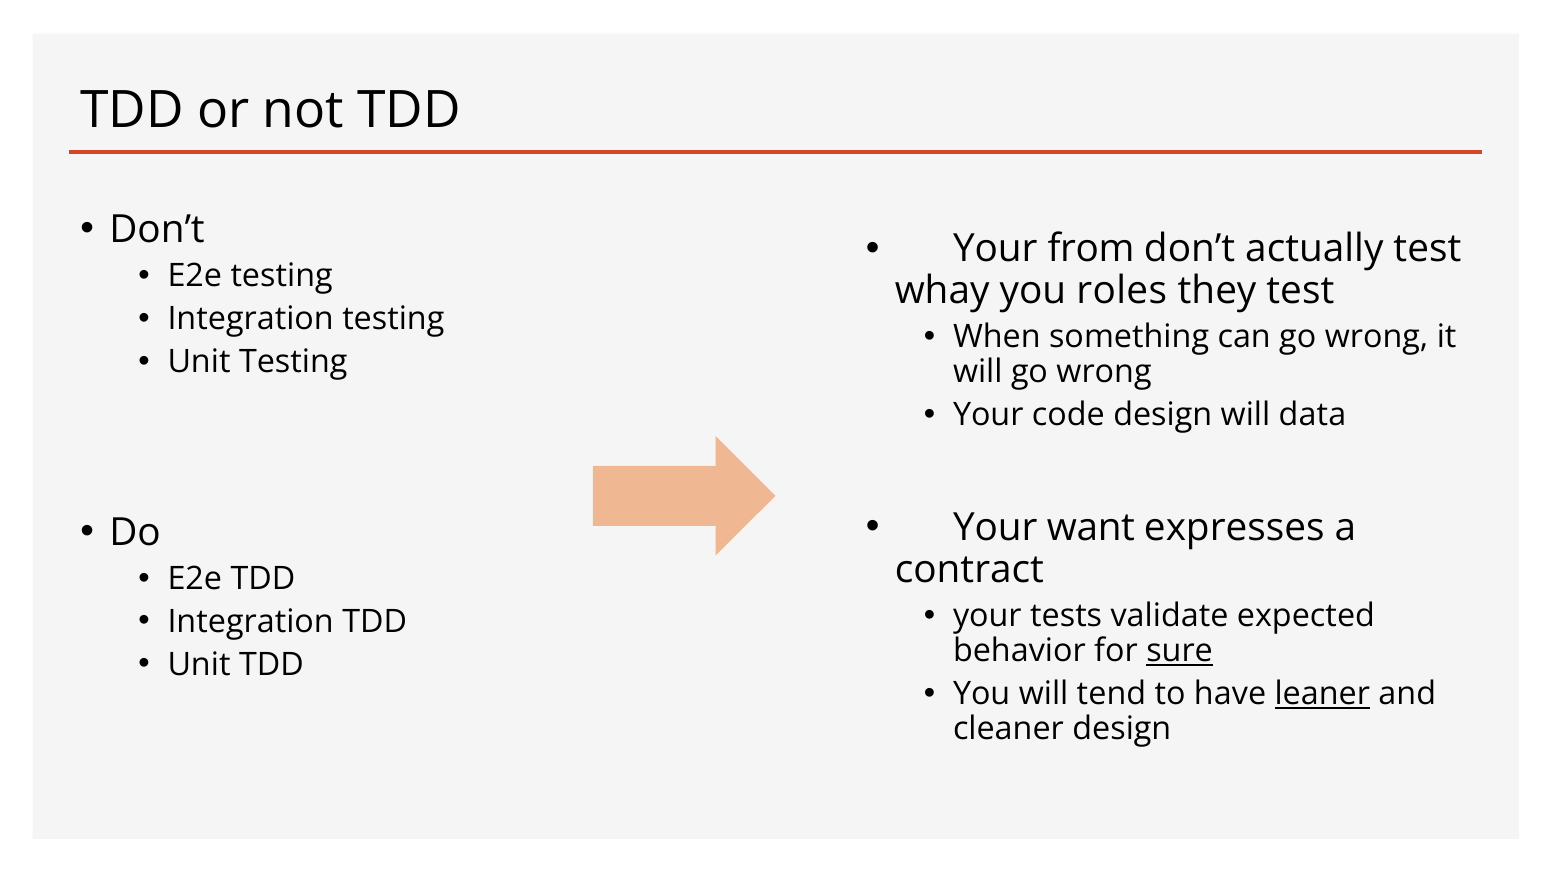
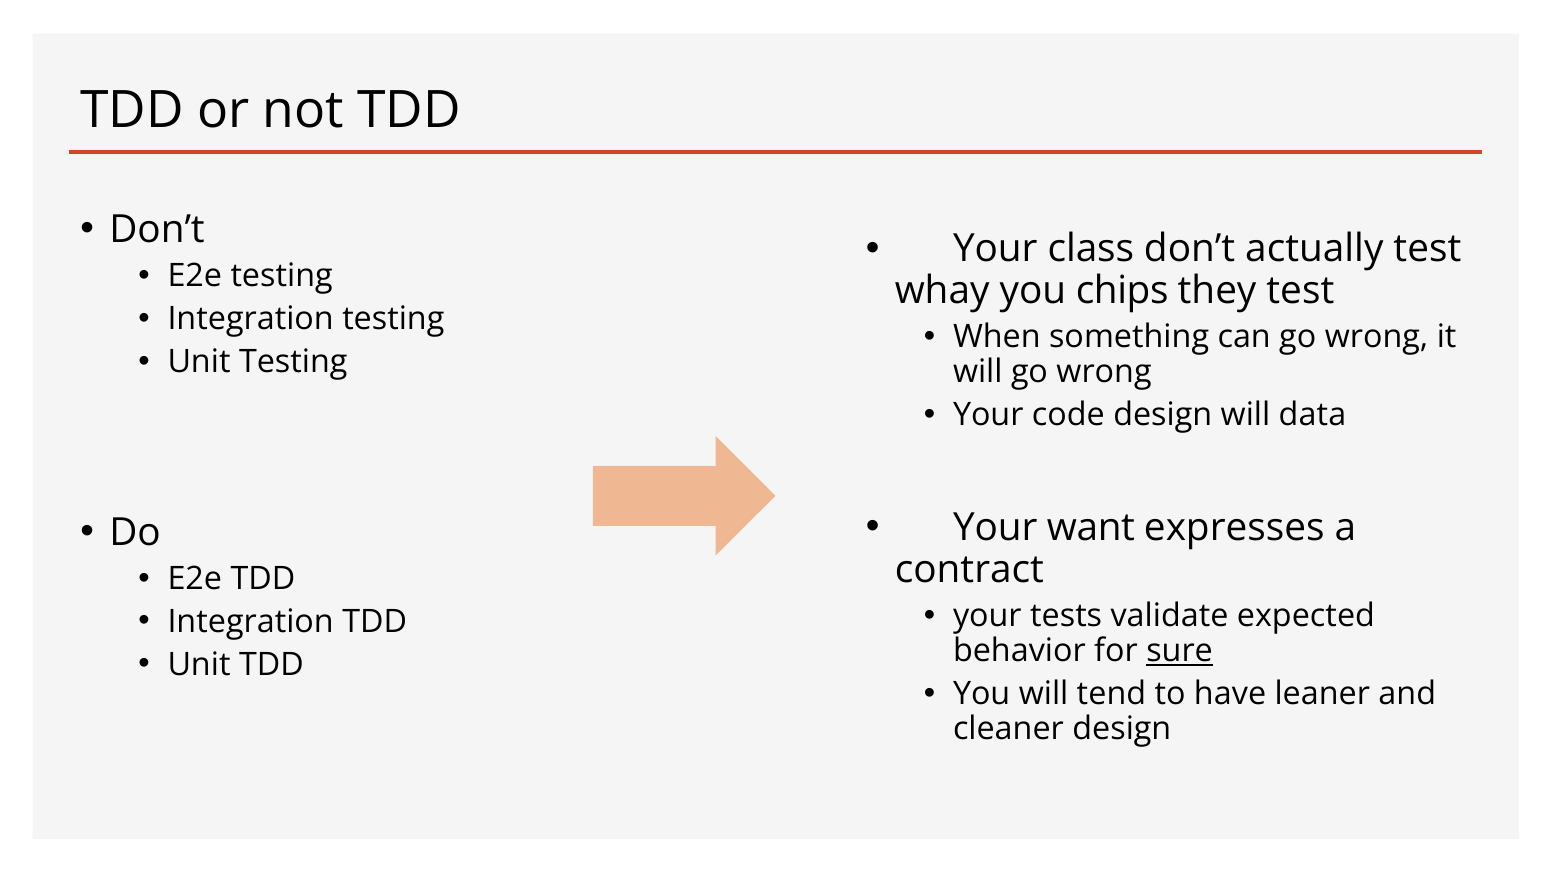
from: from -> class (1091, 249)
roles: roles -> chips (1122, 291)
leaner underline: present -> none (1322, 694)
